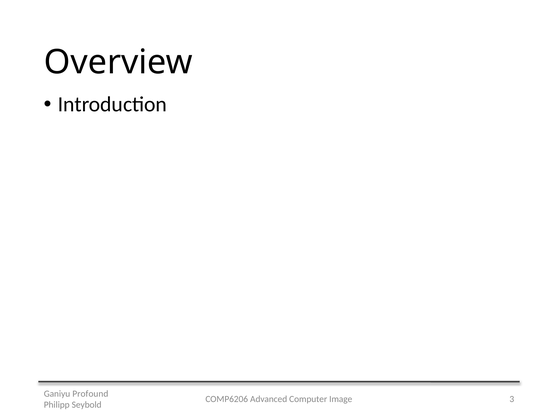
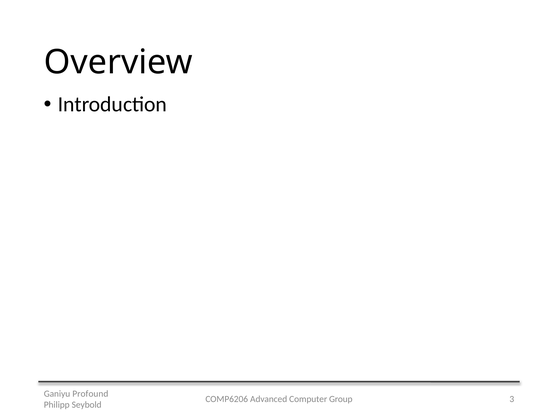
Image: Image -> Group (341, 400)
